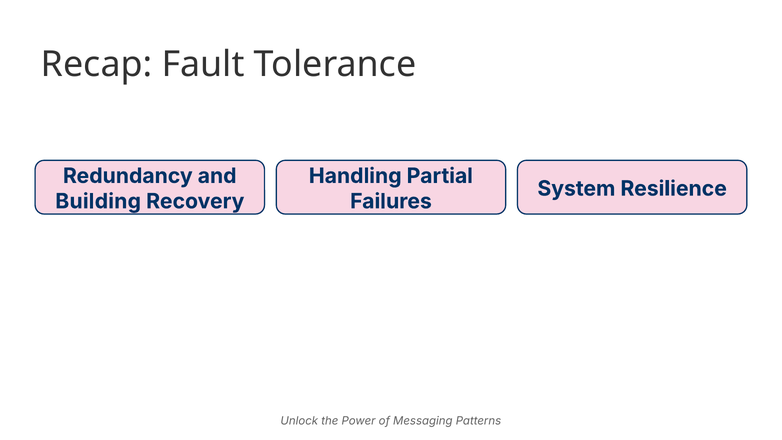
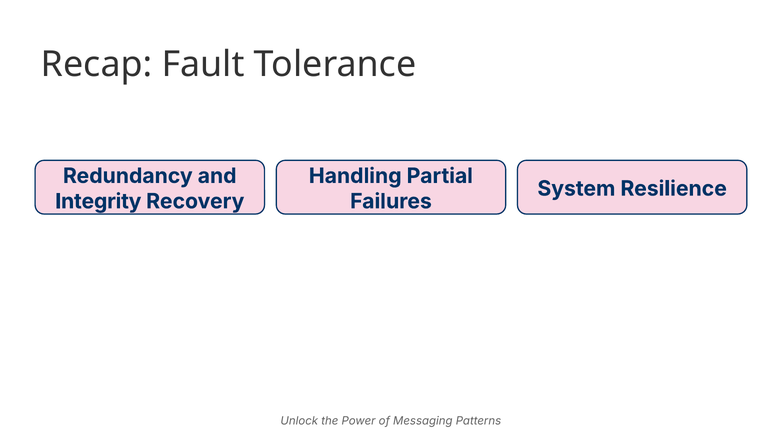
Building: Building -> Integrity (98, 201)
